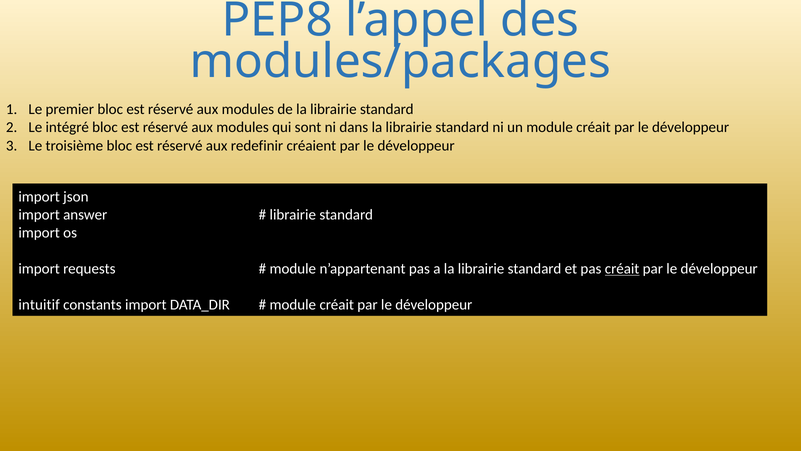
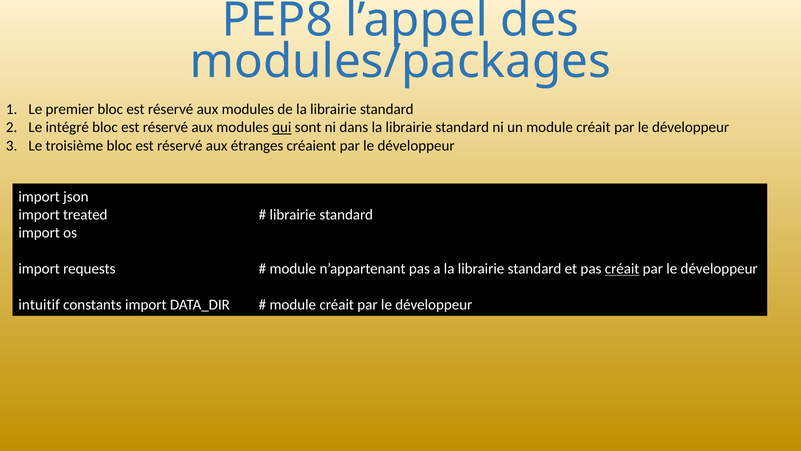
qui underline: none -> present (282, 127)
redefinir: redefinir -> étranges (257, 145)
answer: answer -> treated (85, 214)
